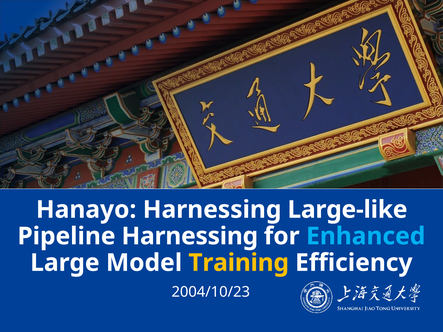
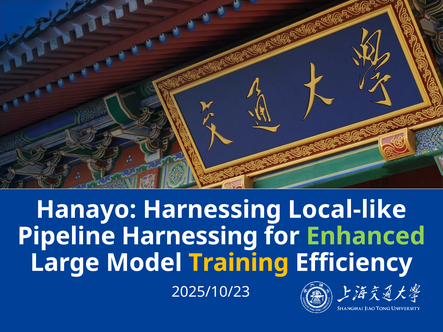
Large-like: Large-like -> Local-like (347, 210)
Enhanced colour: light blue -> light green (366, 236)
2004/10/23: 2004/10/23 -> 2025/10/23 (211, 292)
